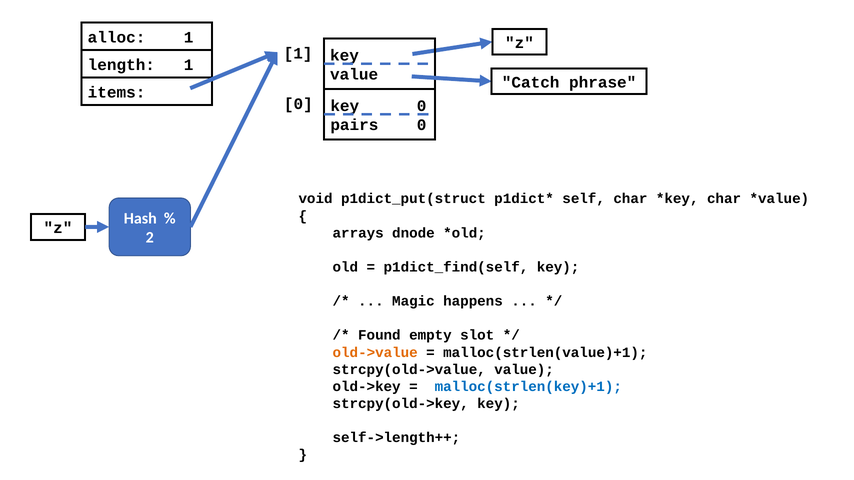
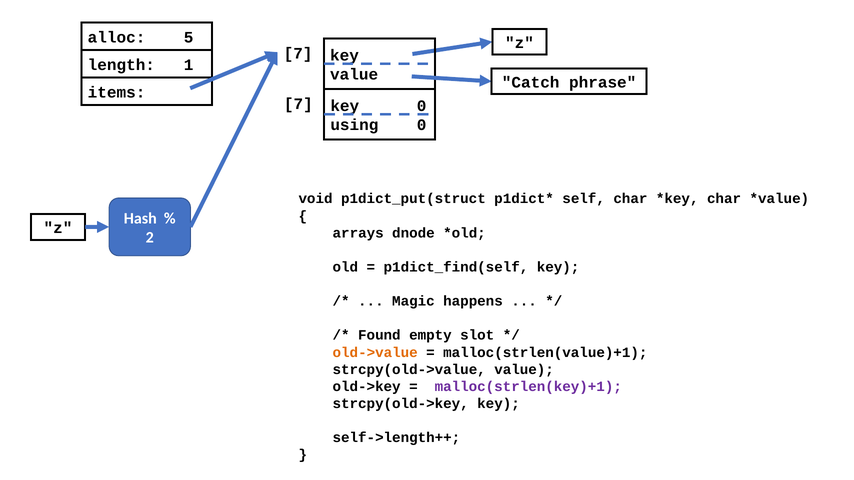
alloc 1: 1 -> 5 (189, 38)
1: 1 -> 7 (298, 53)
0: 0 -> 7 (298, 104)
pairs: pairs -> using (354, 125)
malloc(strlen(key)+1 colour: blue -> purple (528, 387)
